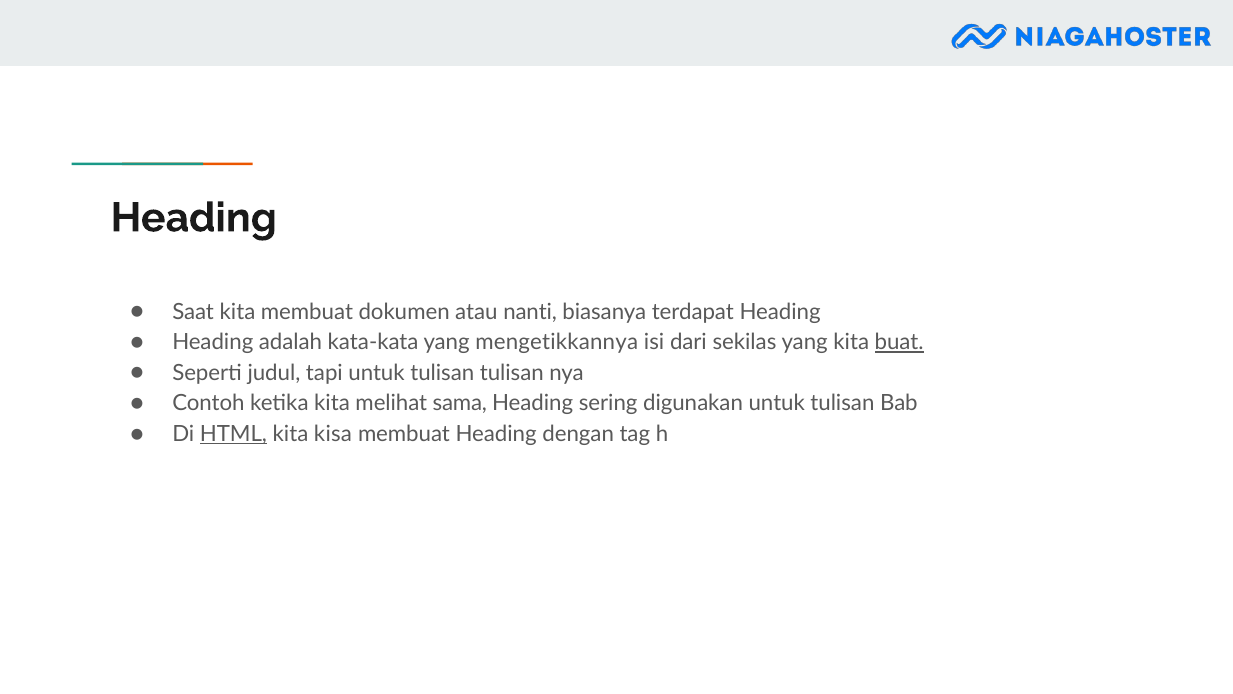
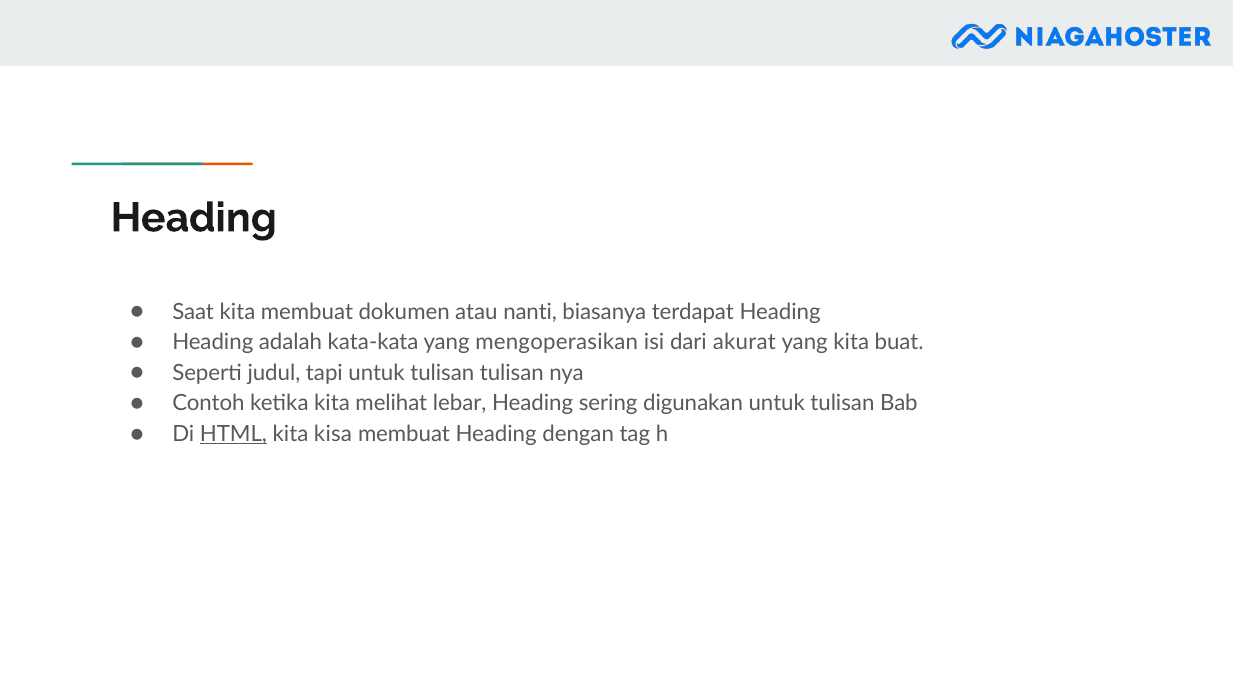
mengetikkannya: mengetikkannya -> mengoperasikan (557, 342)
sekilas: sekilas -> akurat (744, 342)
buat underline: present -> none (899, 342)
sama: sama -> lebar (460, 403)
